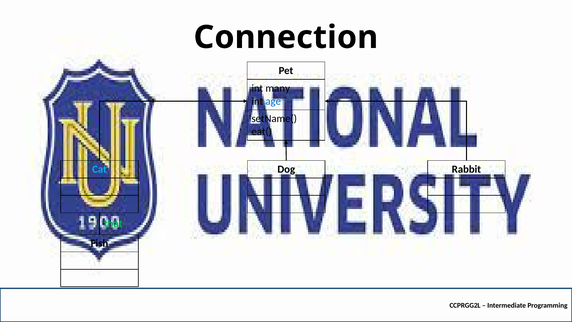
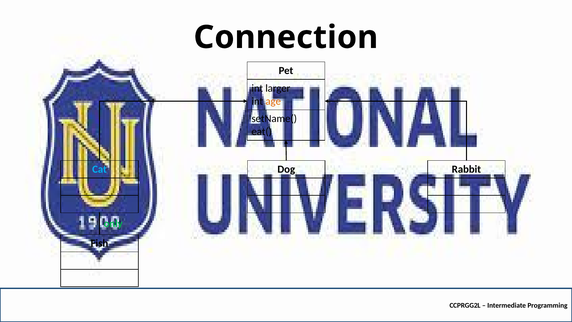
many: many -> larger (278, 88)
age colour: blue -> orange (273, 101)
that: that -> only (113, 223)
